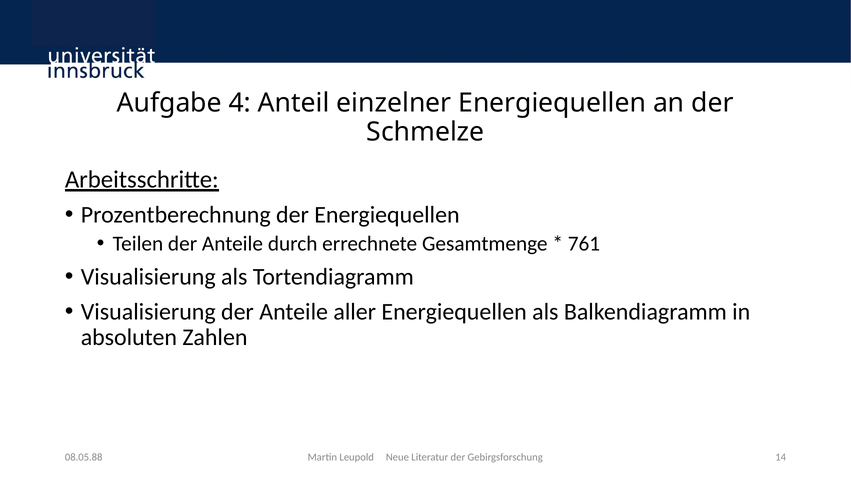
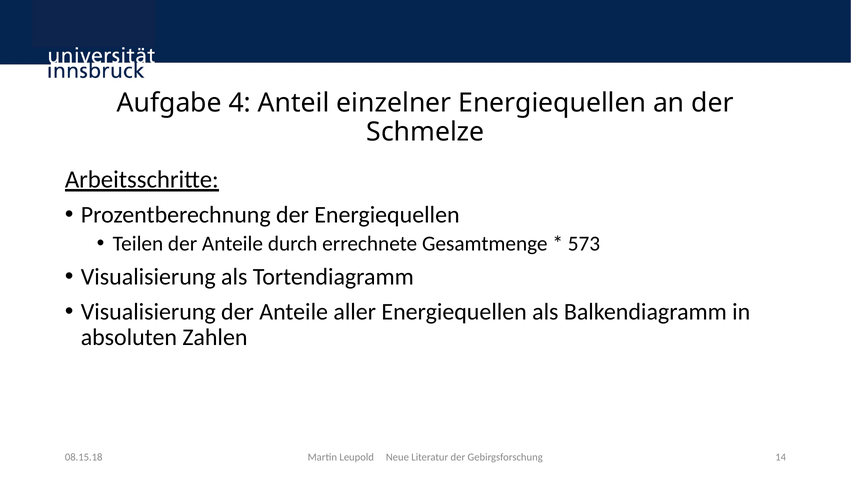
761: 761 -> 573 (584, 243)
08.05.88: 08.05.88 -> 08.15.18 (84, 457)
